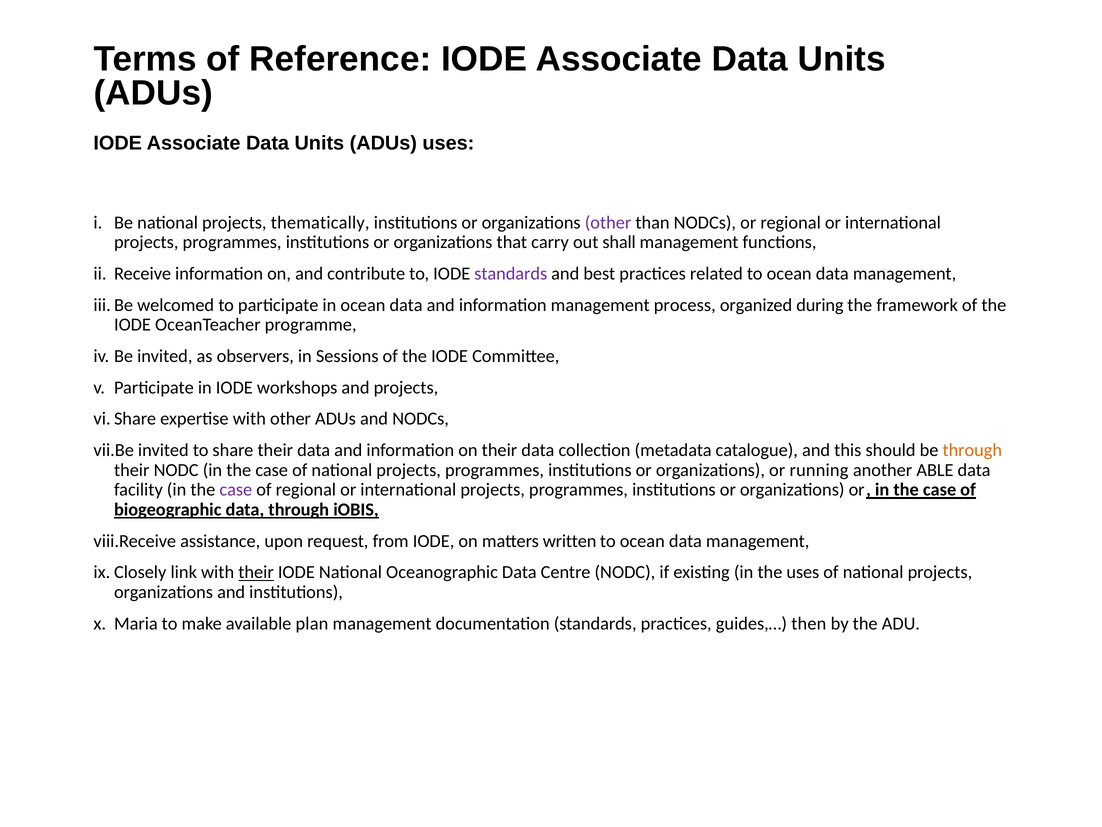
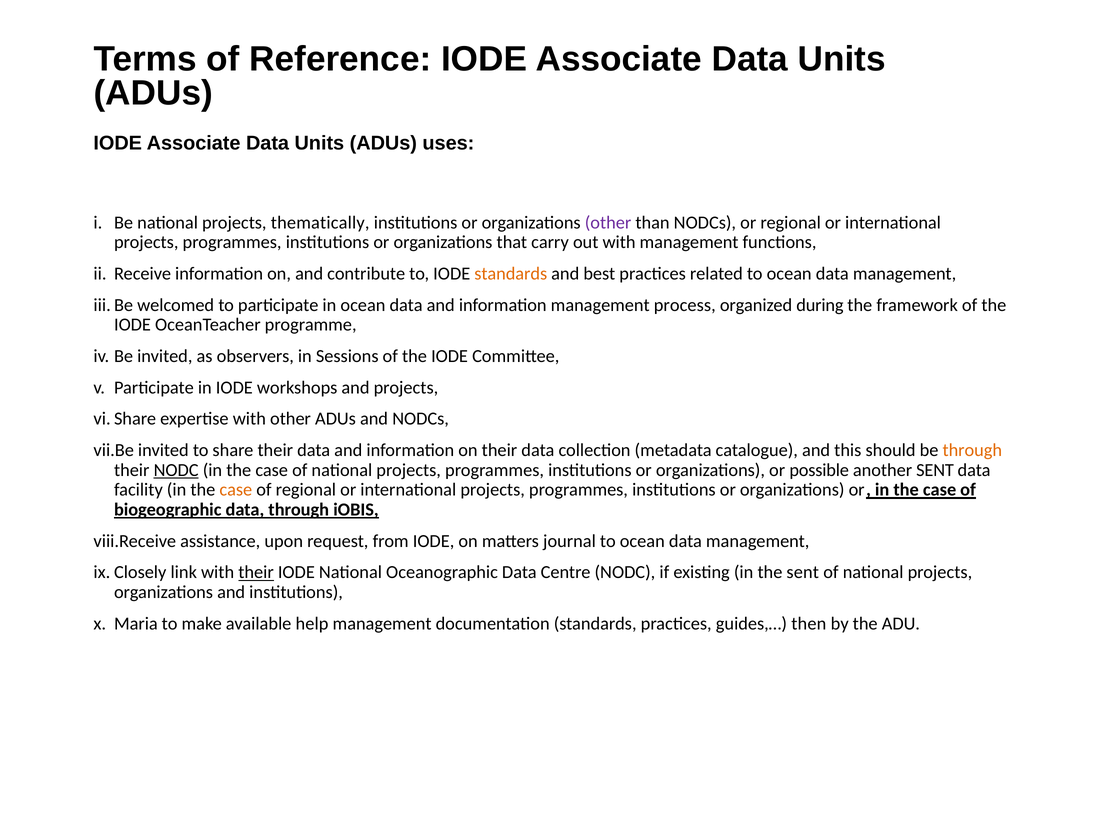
out shall: shall -> with (619, 242)
standards colour: purple -> orange (511, 273)
NODC underline: none -> present (176, 470)
running: running -> possible (819, 470)
another ABLE: ABLE -> SENT (935, 470)
case colour: purple -> orange (236, 490)
written: written -> journal (569, 541)
the uses: uses -> sent (803, 572)
plan: plan -> help (312, 623)
